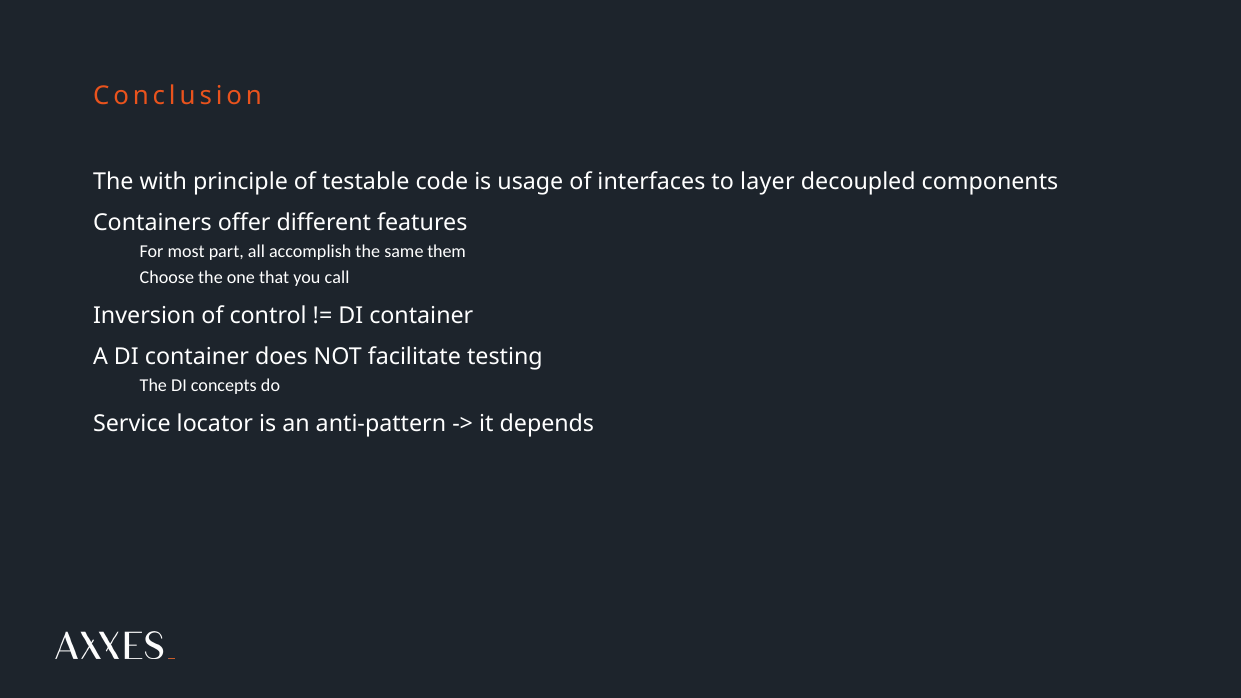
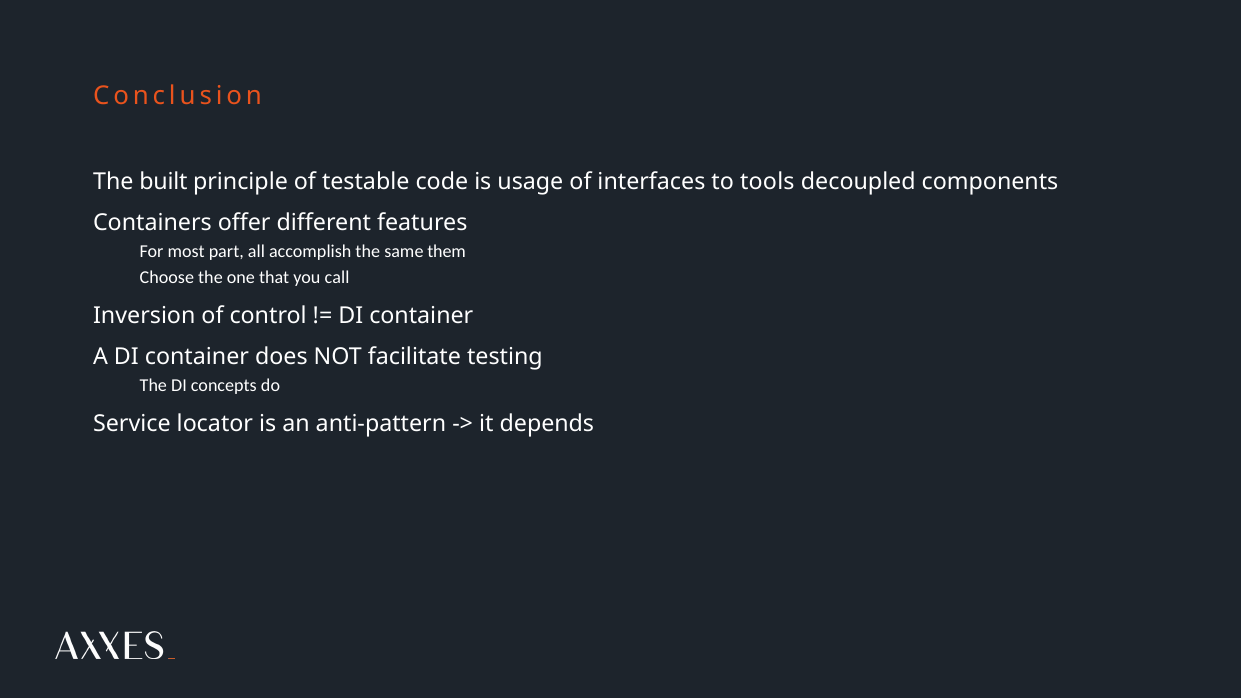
with: with -> built (163, 182)
layer: layer -> tools (767, 182)
